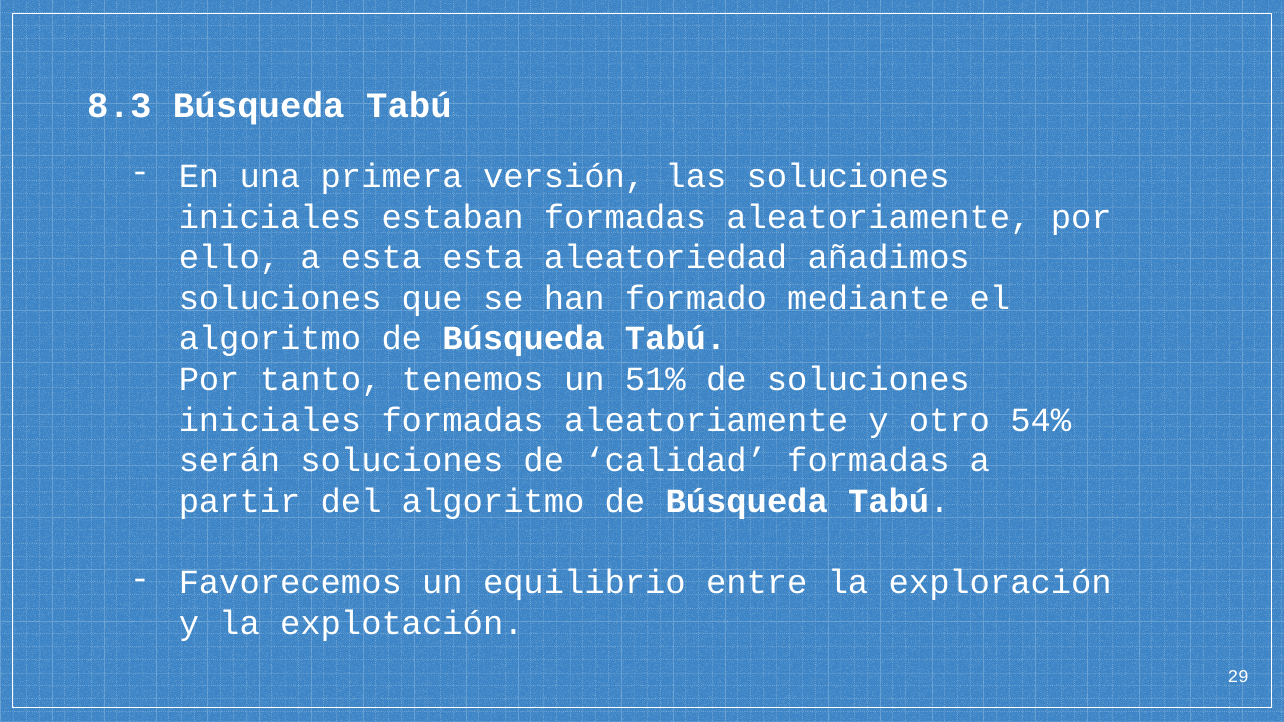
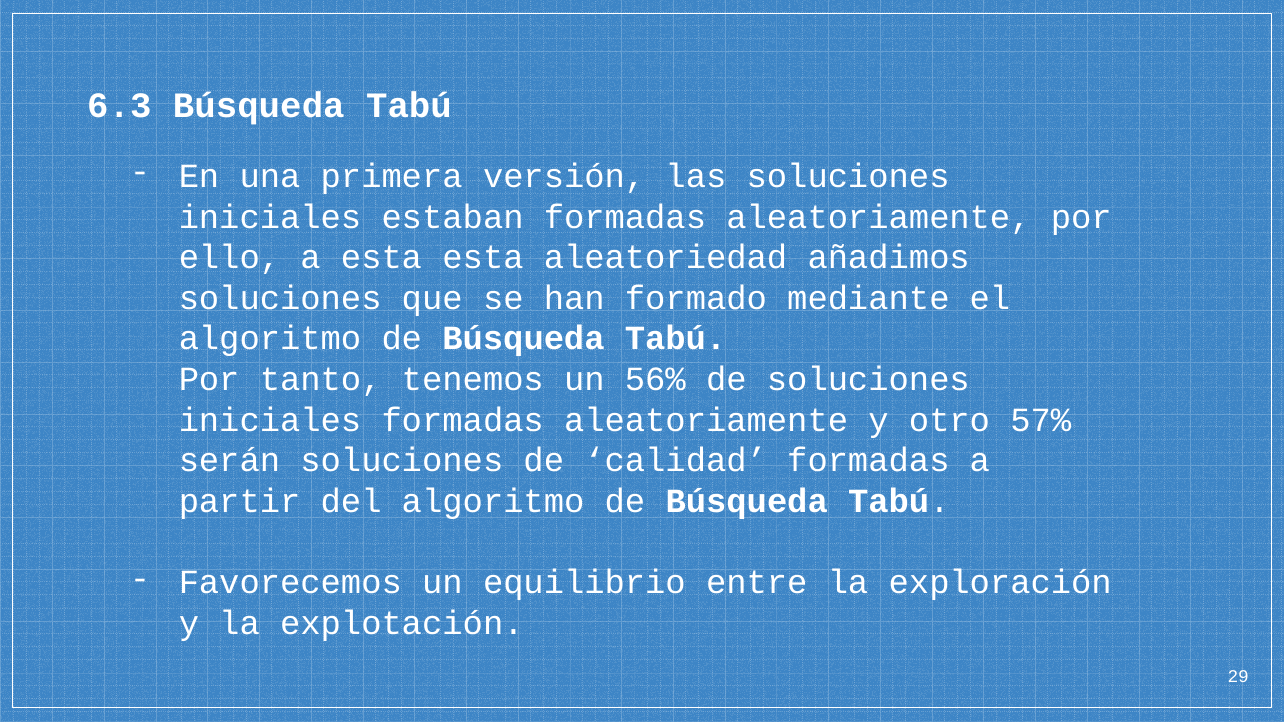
8.3: 8.3 -> 6.3 (119, 106)
51%: 51% -> 56% (655, 380)
54%: 54% -> 57% (1041, 420)
